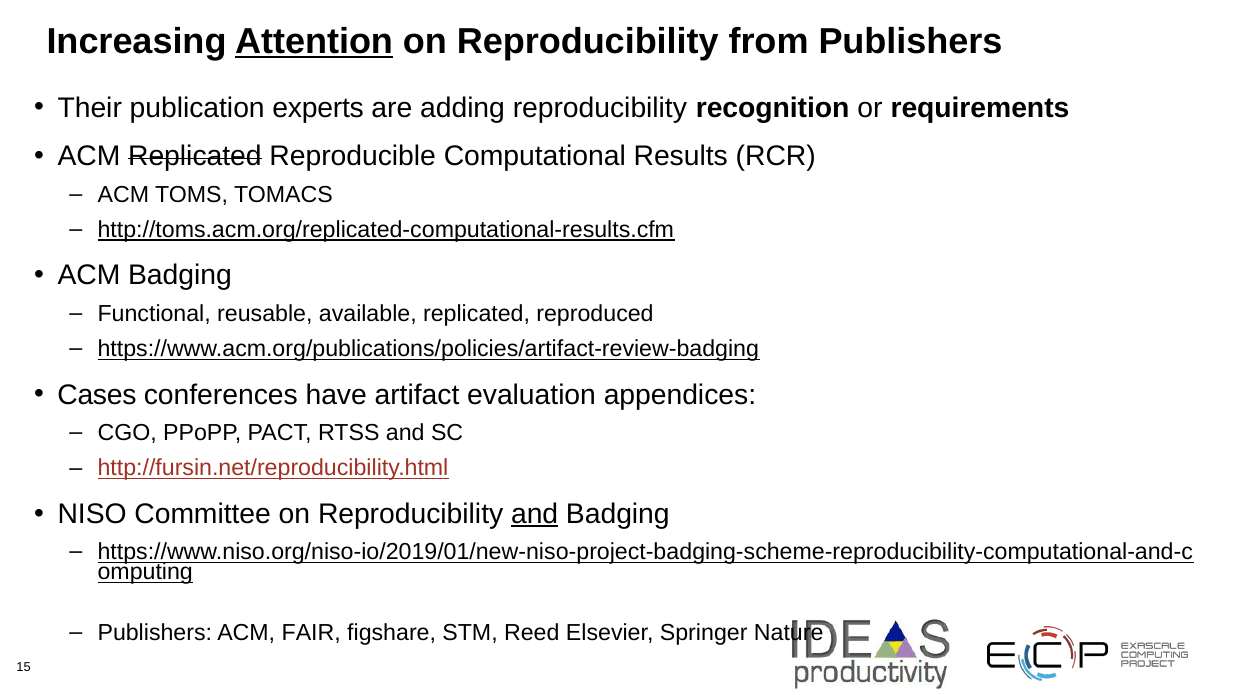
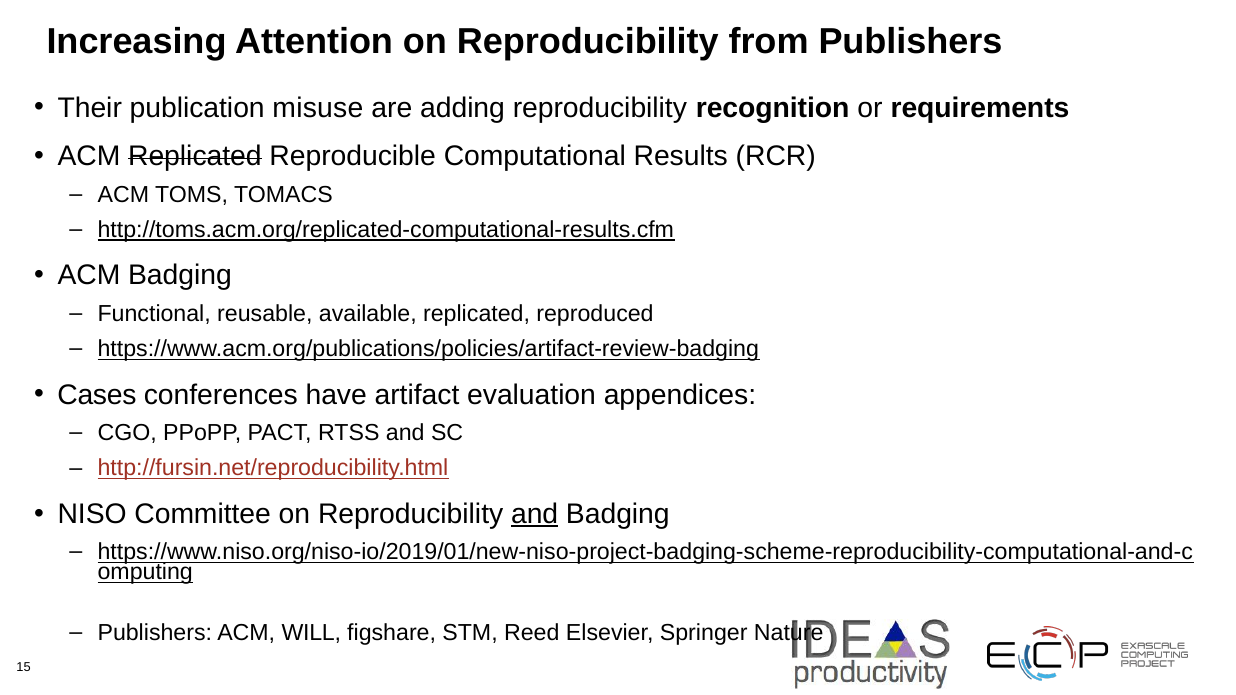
Attention underline: present -> none (314, 42)
experts: experts -> misuse (318, 108)
FAIR: FAIR -> WILL (311, 633)
